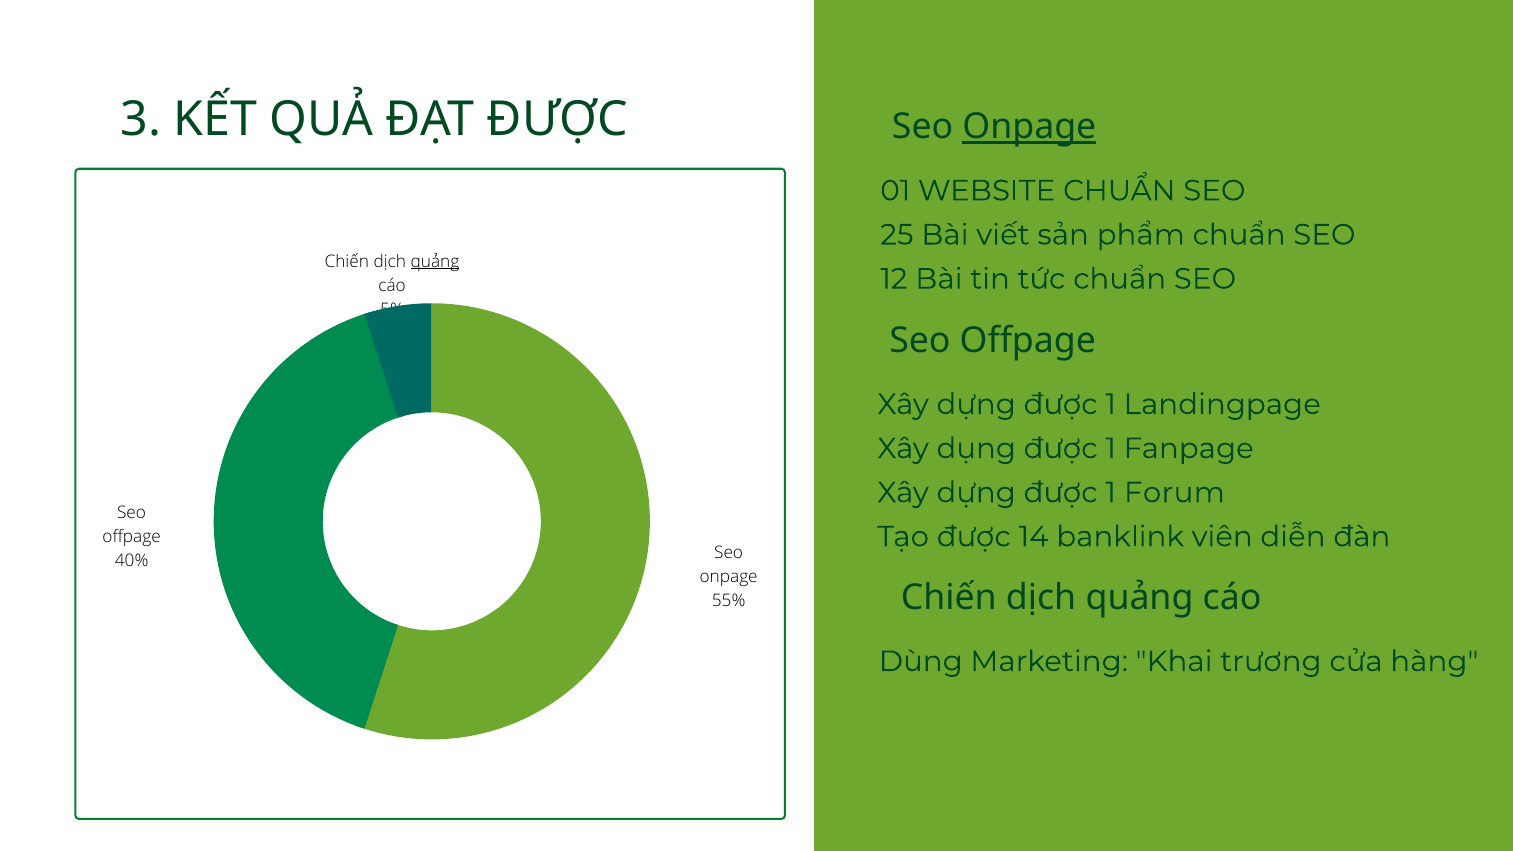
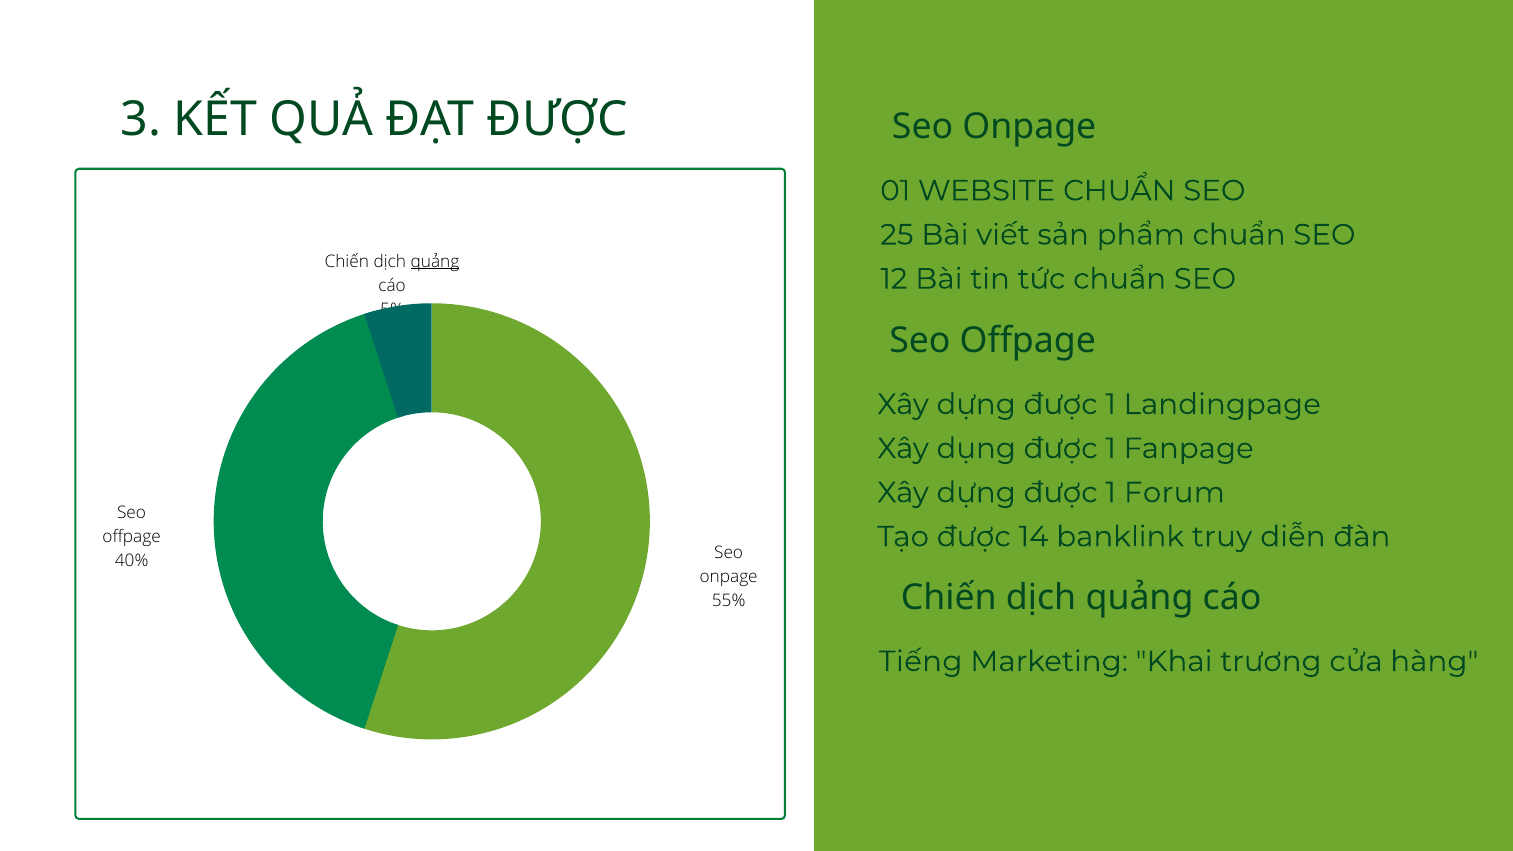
Onpage underline: present -> none (1029, 127)
viên: viên -> truy (1222, 537)
Dùng: Dùng -> Tiếng (921, 661)
